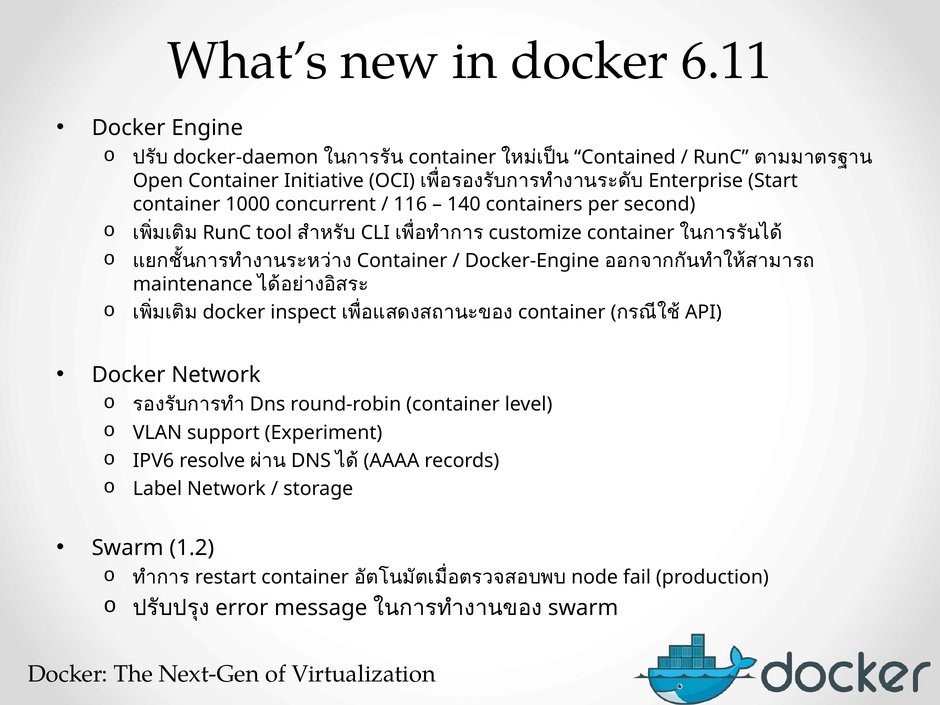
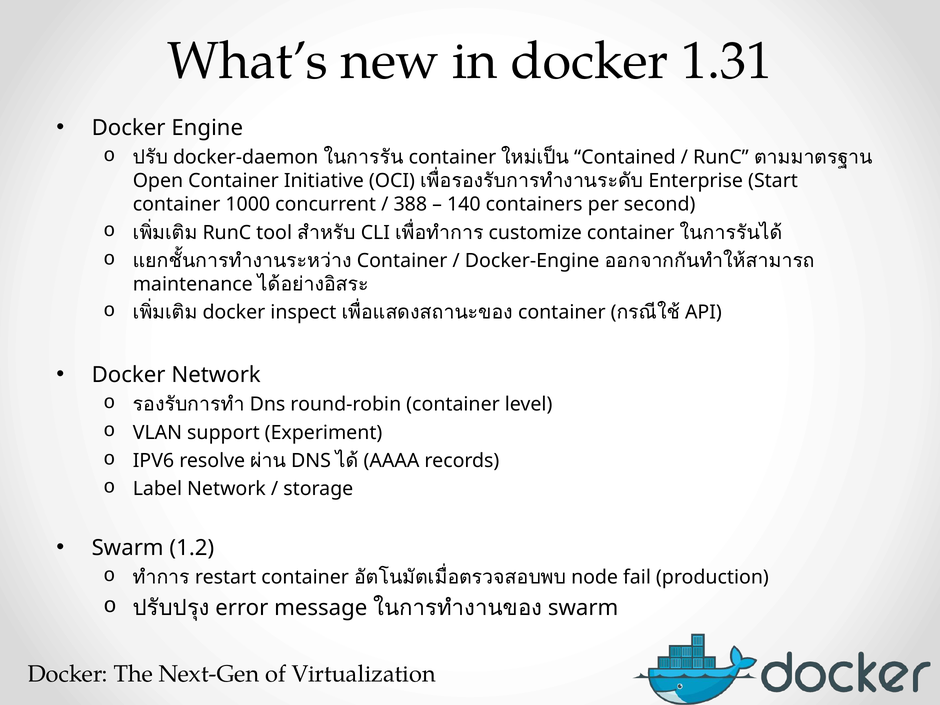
6.11: 6.11 -> 1.31 (727, 61)
116: 116 -> 388 (410, 204)
